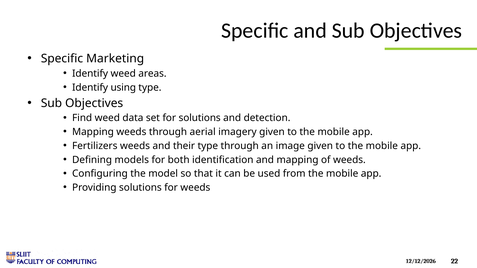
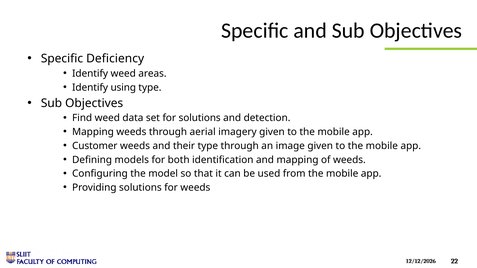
Marketing: Marketing -> Deficiency (115, 59)
Fertilizers: Fertilizers -> Customer (95, 146)
